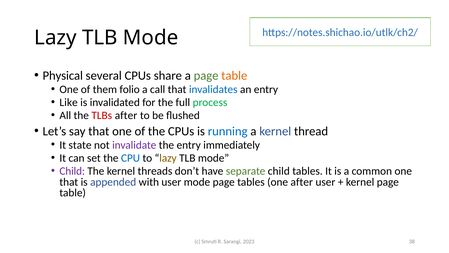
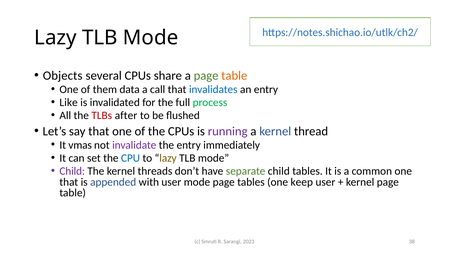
Physical: Physical -> Objects (63, 75)
folio: folio -> data (130, 89)
running colour: blue -> purple (228, 131)
state: state -> vmas (80, 145)
one after: after -> keep (302, 182)
